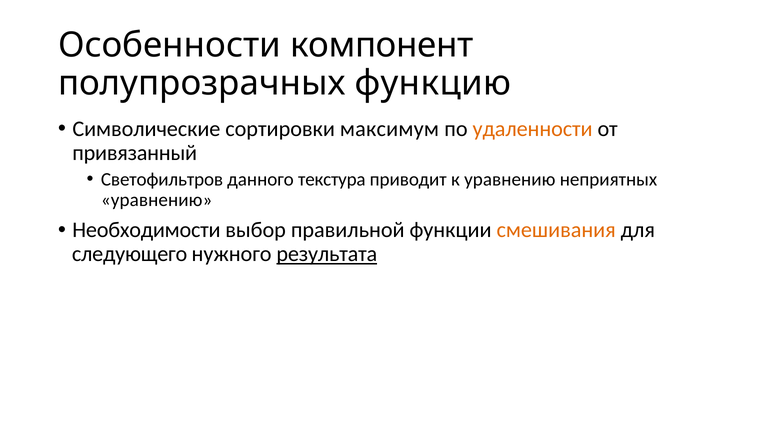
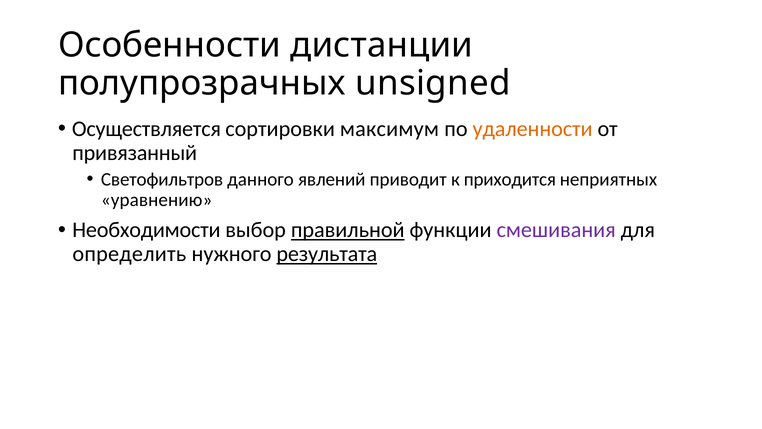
компонент: компонент -> дистанции (382, 45)
функцию: функцию -> unsigned (433, 83)
Символические: Символические -> Осуществляется (146, 129)
текстура: текстура -> явлений (332, 179)
к уравнению: уравнению -> приходится (510, 179)
правильной underline: none -> present (348, 230)
смешивания colour: orange -> purple (556, 230)
следующего: следующего -> определить (129, 254)
